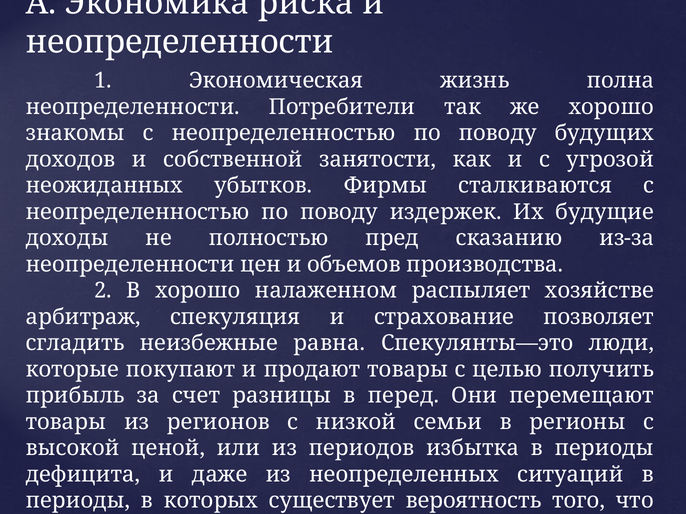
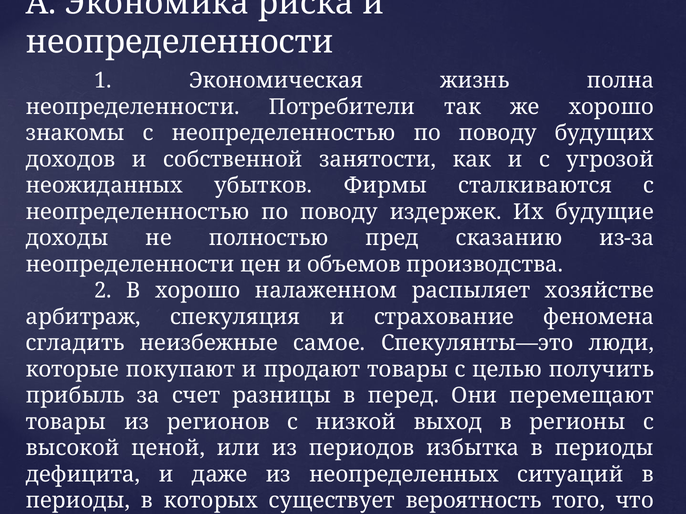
позволяет: позволяет -> феномена (599, 317)
равна: равна -> самое (329, 344)
семьи: семьи -> выход (448, 422)
